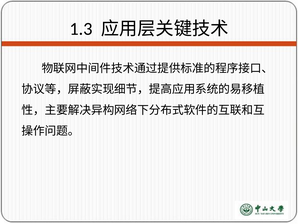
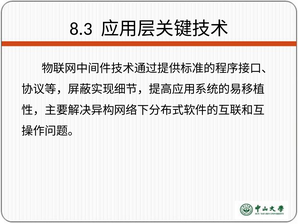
1.3: 1.3 -> 8.3 (81, 29)
